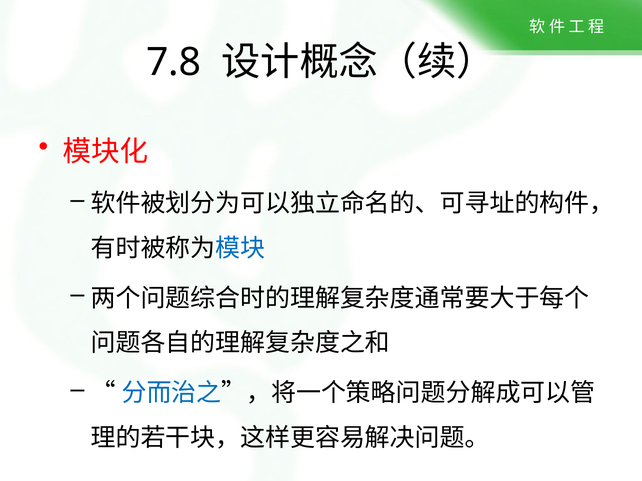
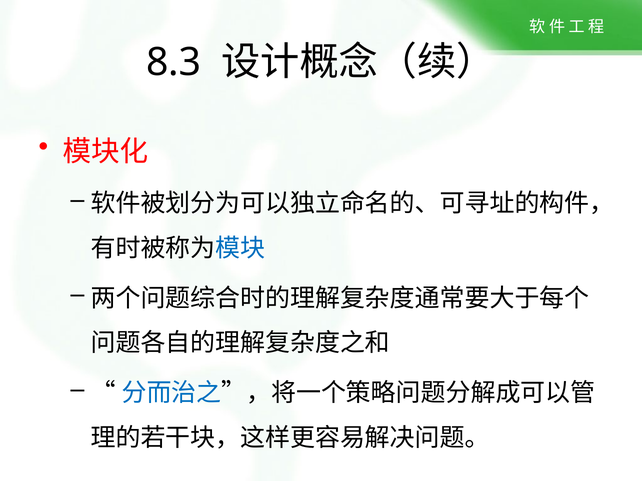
7.8: 7.8 -> 8.3 (174, 62)
